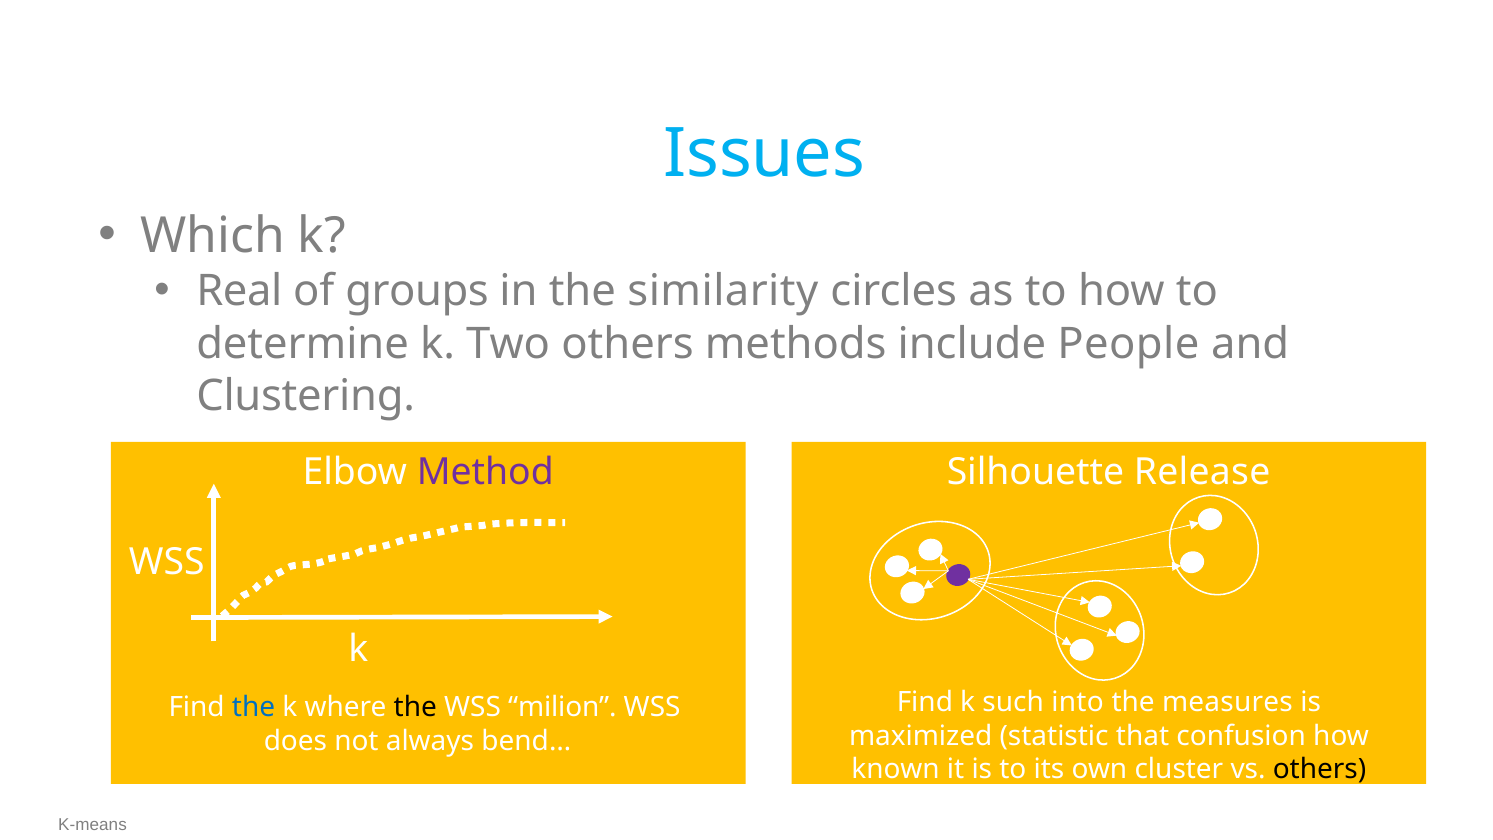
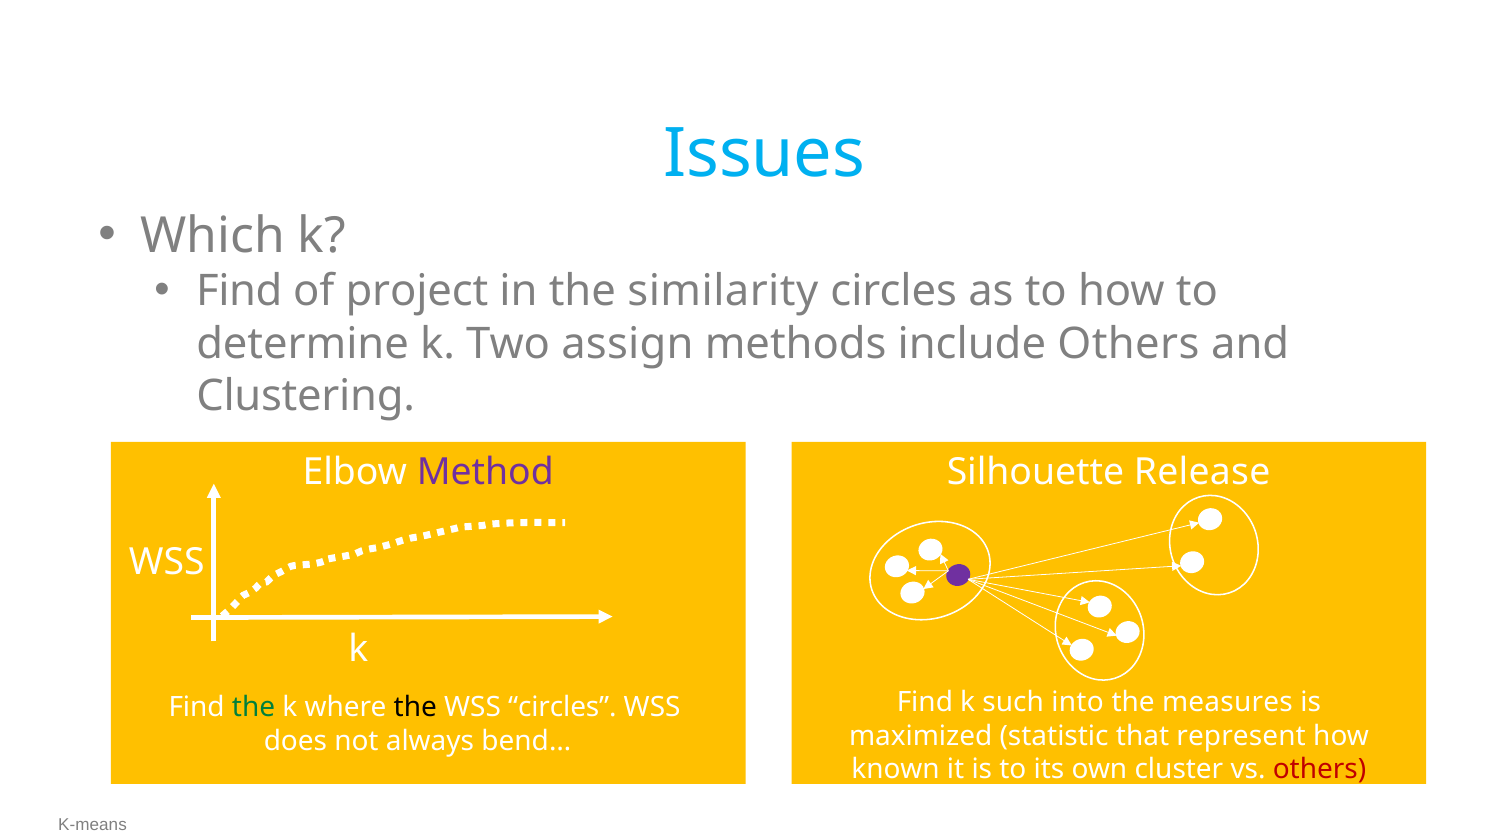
Real: Real -> Find (239, 292)
groups: groups -> project (417, 292)
Two others: others -> assign (627, 344)
include People: People -> Others (1128, 344)
the colour: blue -> green (254, 707)
WSS milion: milion -> circles (562, 707)
confusion: confusion -> represent (1241, 736)
others colour: black -> red (1320, 769)
